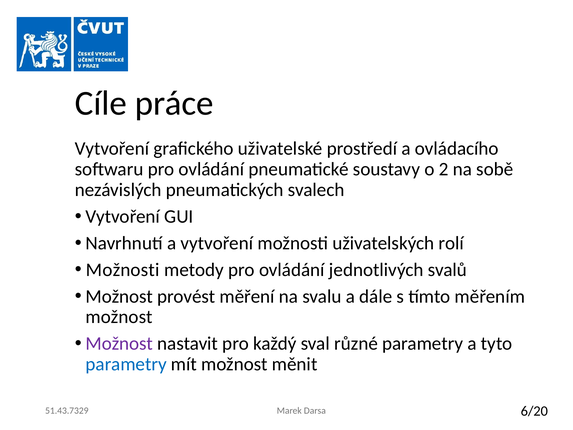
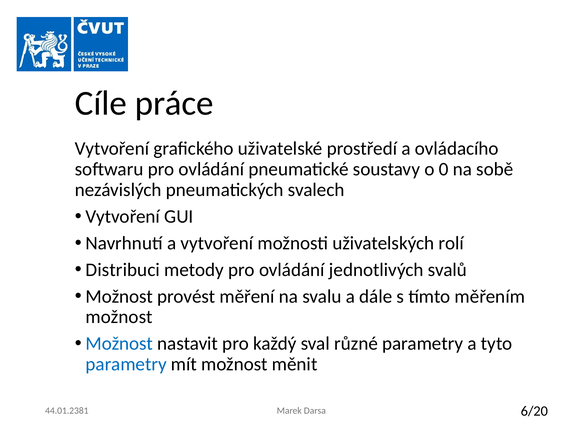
2: 2 -> 0 (444, 169)
Možnosti: Možnosti -> Distribuci (123, 270)
Možnost colour: purple -> blue (119, 343)
51.43.7329: 51.43.7329 -> 44.01.2381 (67, 410)
